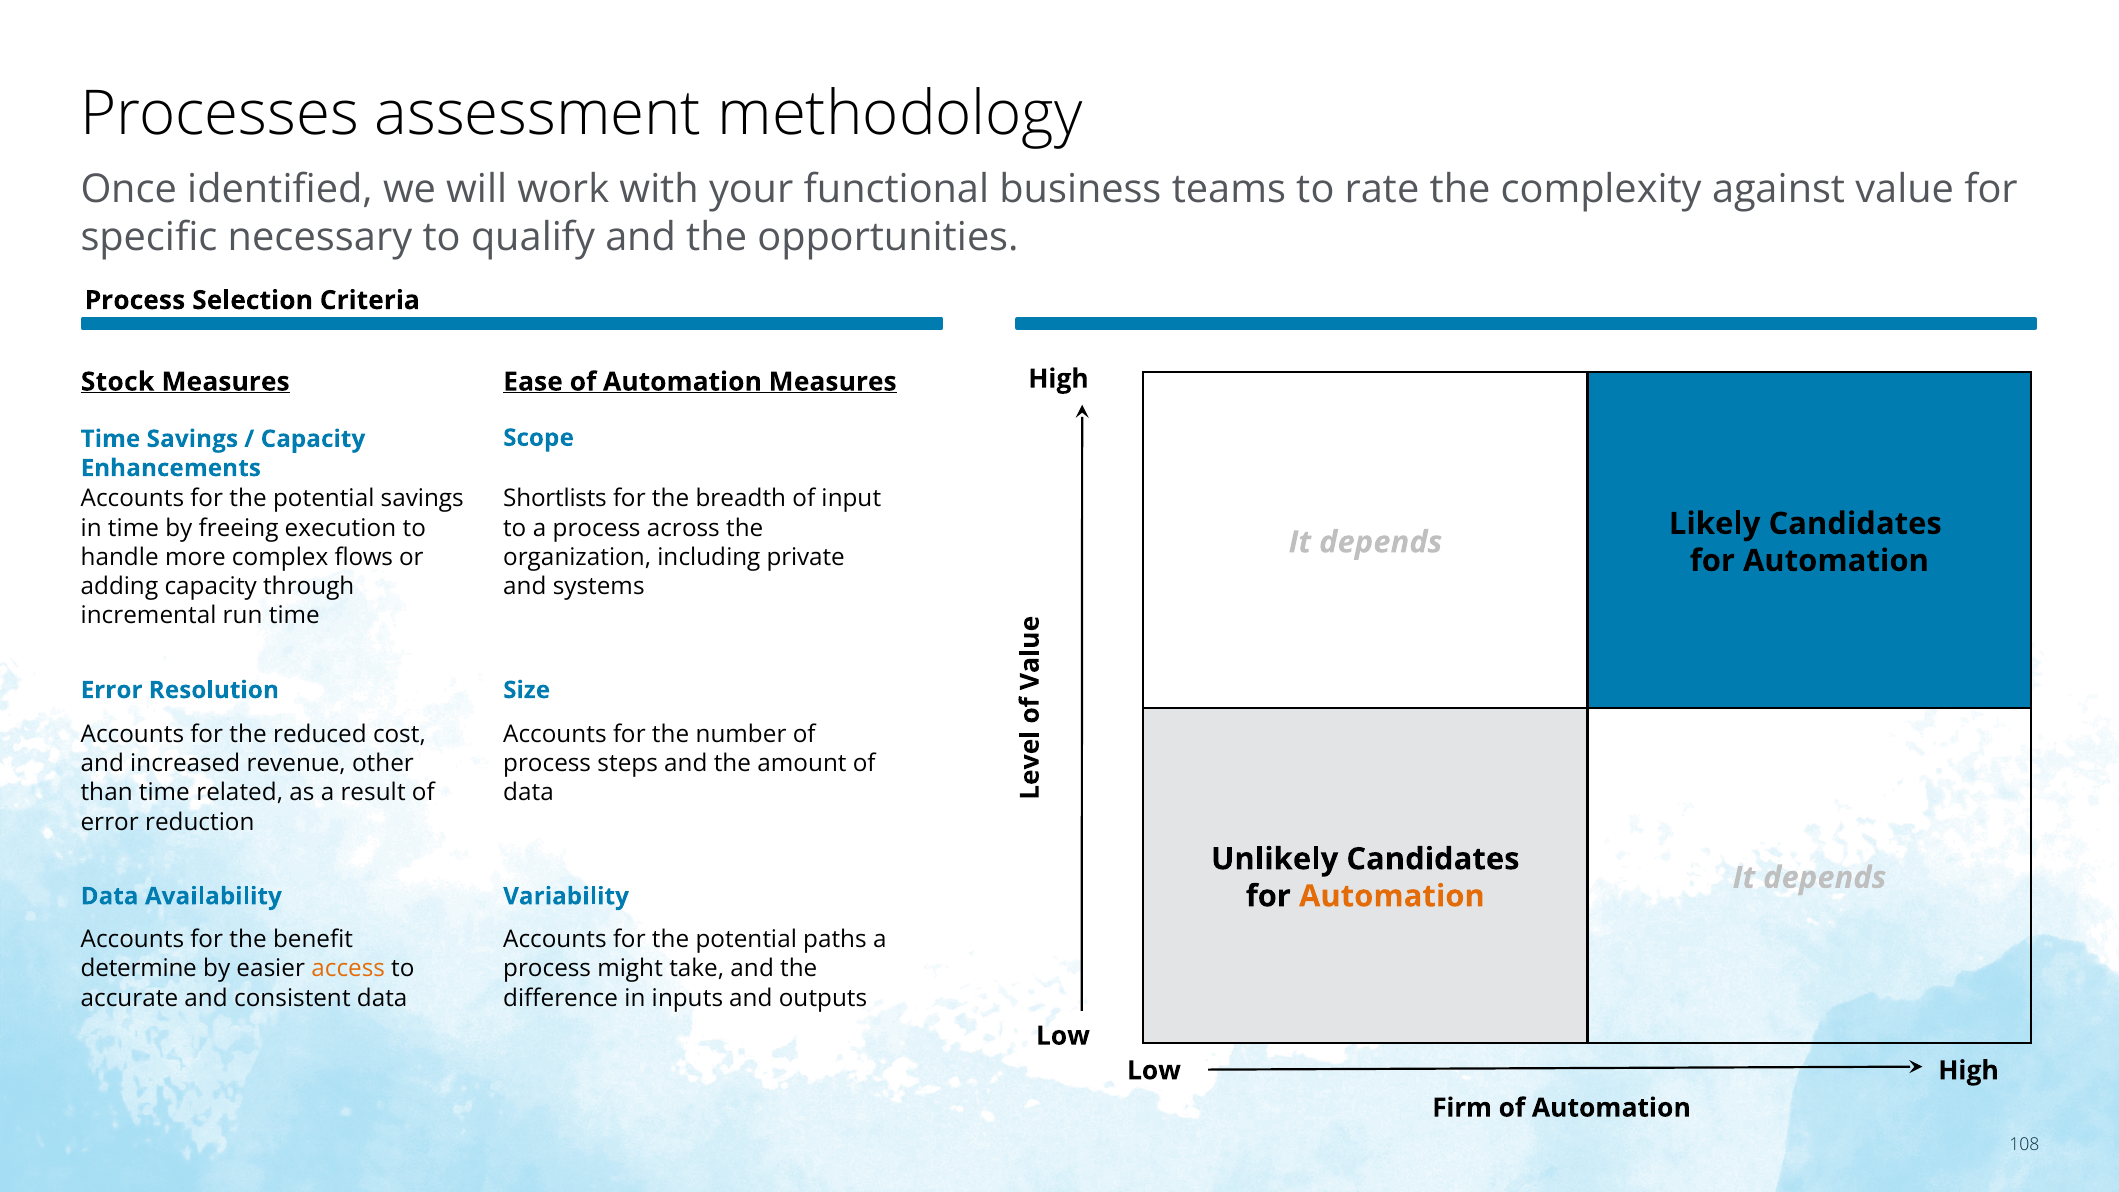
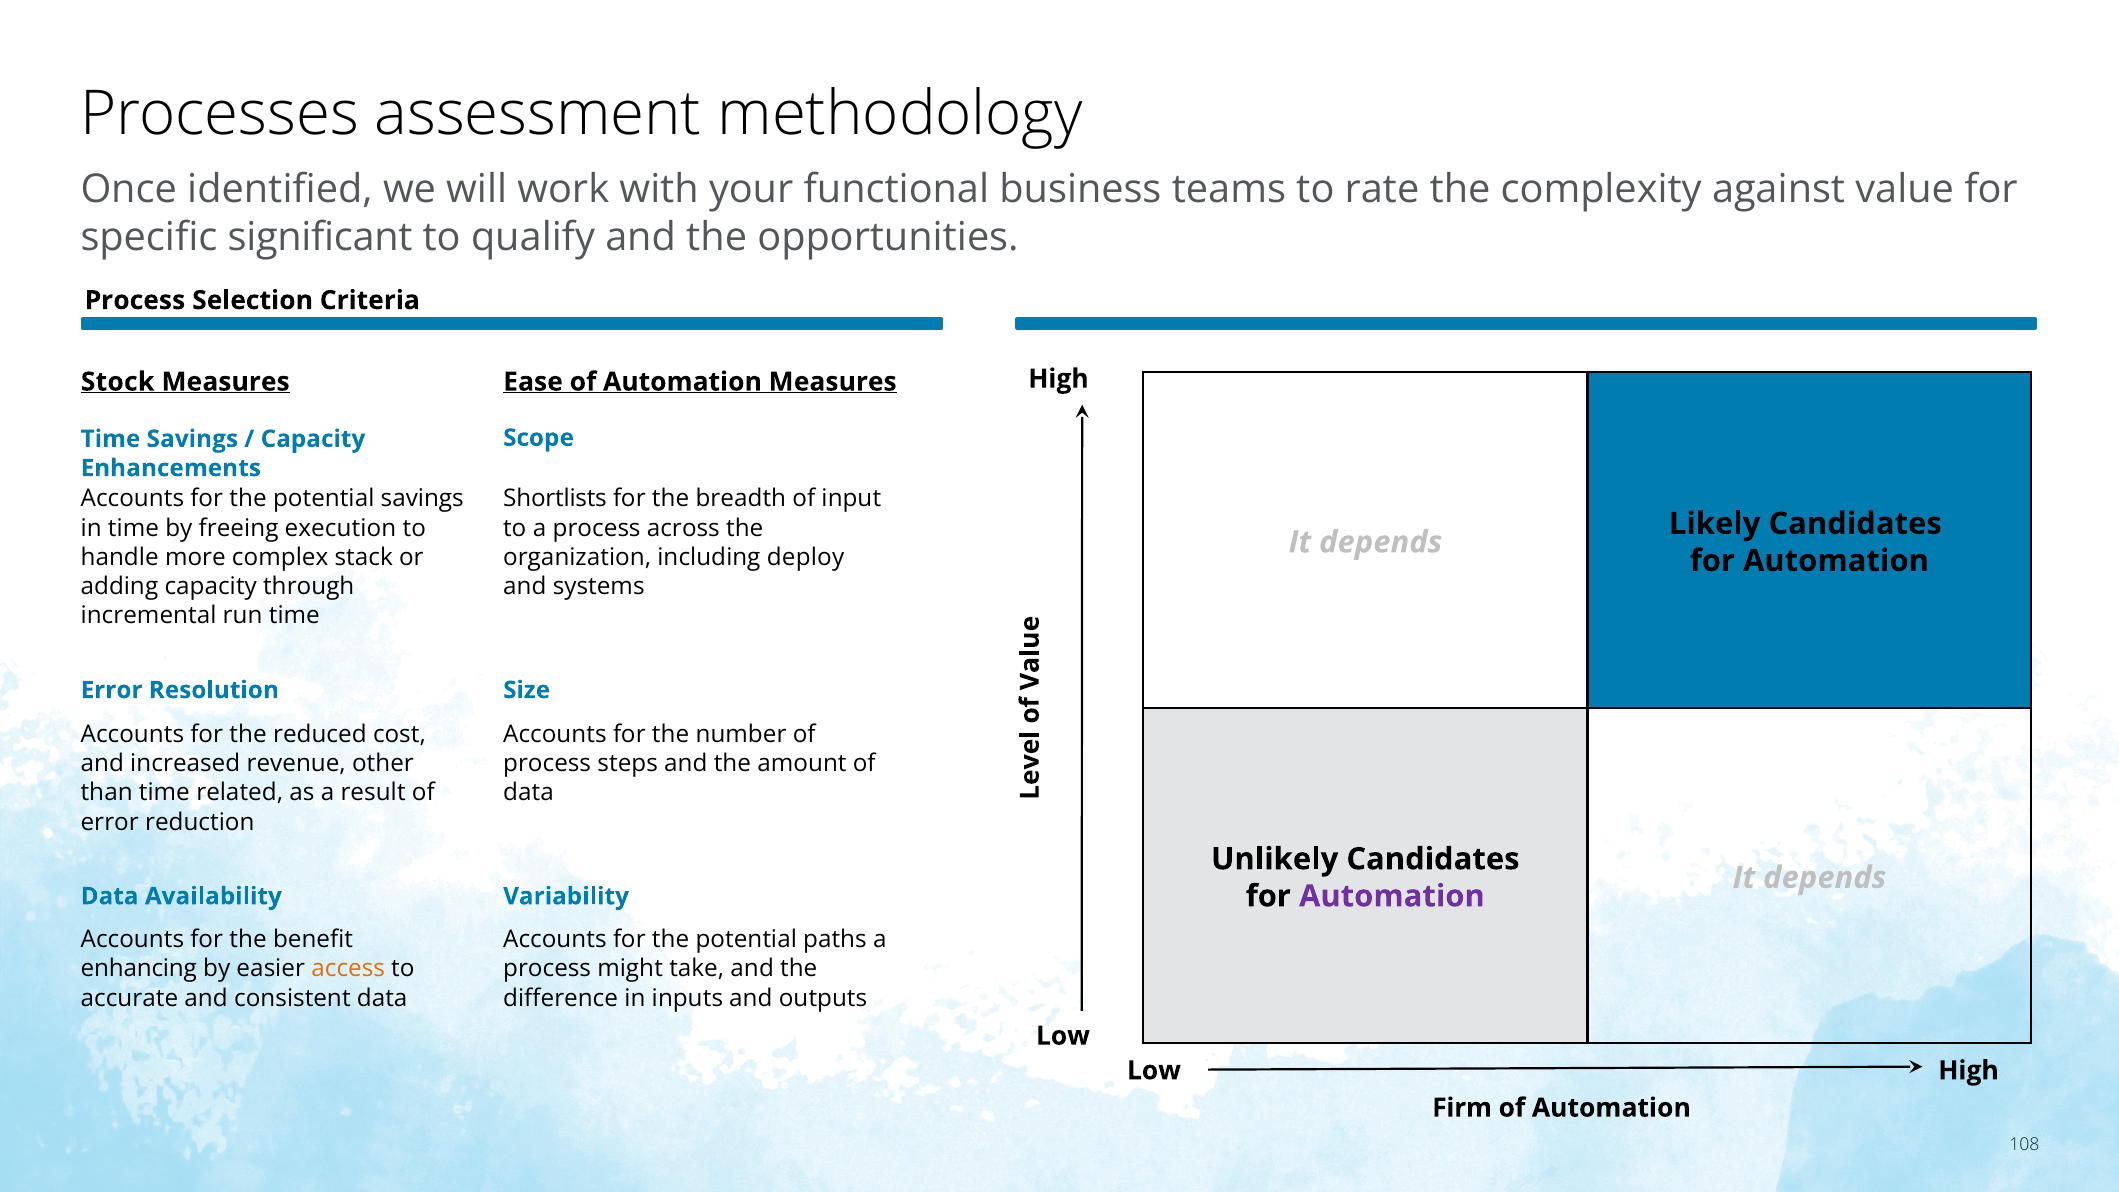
necessary: necessary -> significant (320, 237)
flows: flows -> stack (364, 557)
private: private -> deploy (806, 557)
Automation colour: orange -> purple (1392, 896)
determine: determine -> enhancing (139, 969)
